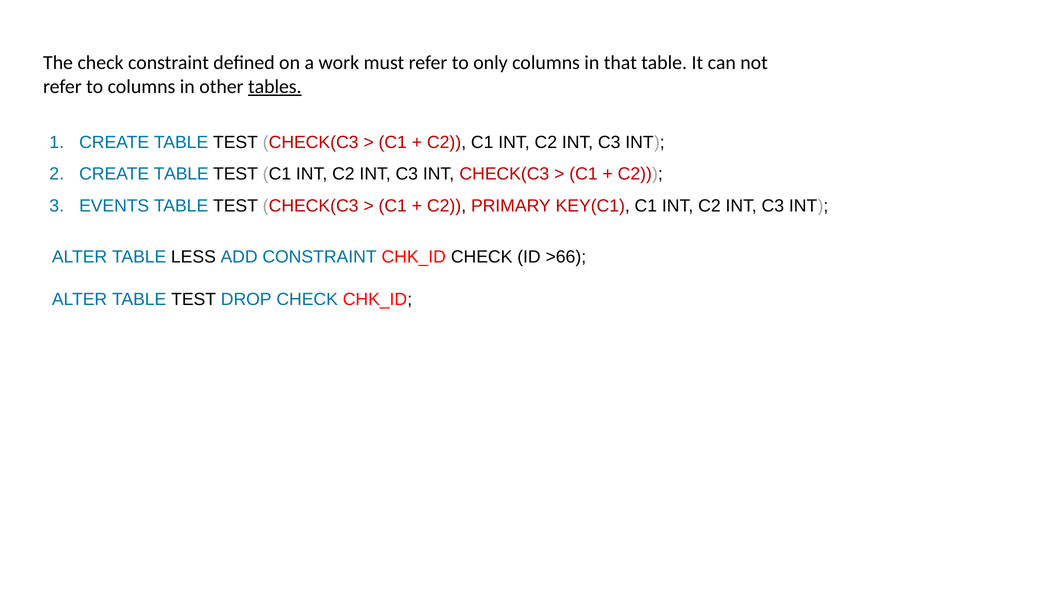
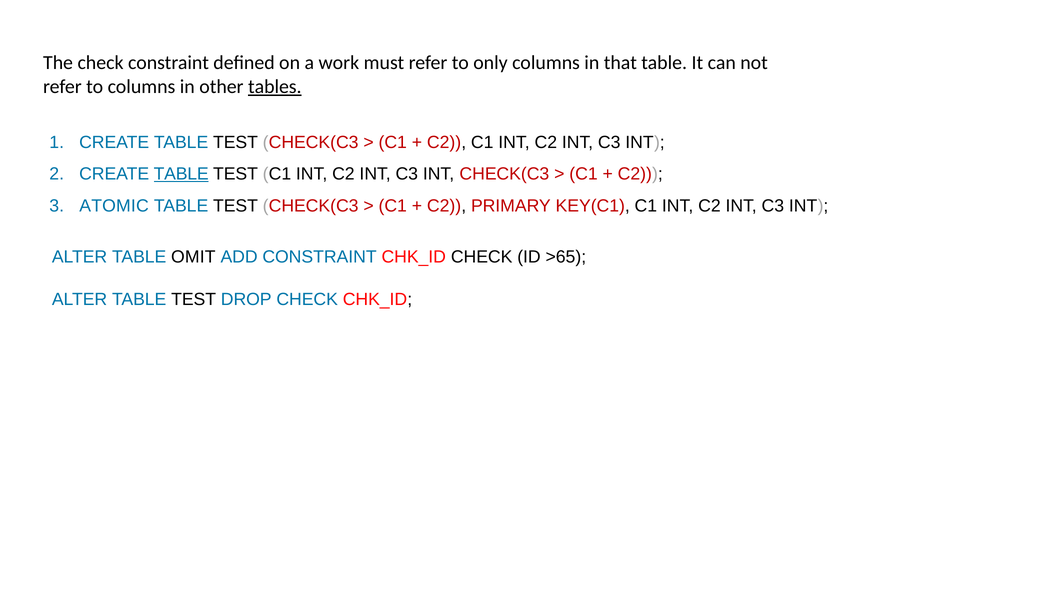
TABLE underline: none -> present (181, 174)
EVENTS: EVENTS -> ATOMIC (114, 206)
LESS: LESS -> OMIT (193, 257)
>66: >66 -> >65 (566, 257)
